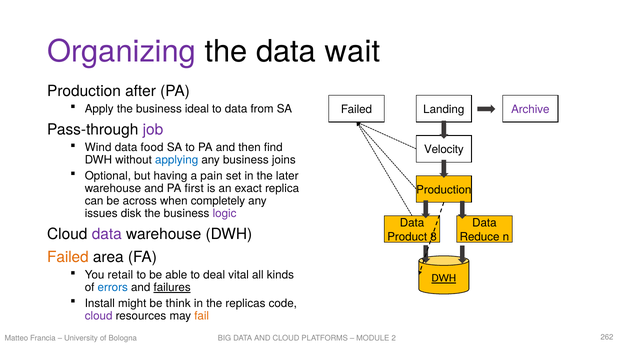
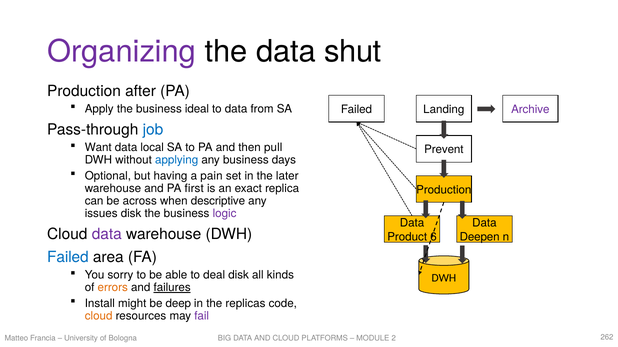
wait: wait -> shut (353, 52)
job colour: purple -> blue (153, 130)
Wind: Wind -> Want (98, 148)
food: food -> local (152, 148)
find: find -> pull (273, 148)
Velocity: Velocity -> Prevent (444, 150)
joins: joins -> days (284, 160)
completely: completely -> descriptive (218, 201)
8: 8 -> 6 (434, 237)
Reduce: Reduce -> Deepen (480, 237)
Failed colour: orange -> blue (68, 258)
retail: retail -> sorry (120, 276)
deal vital: vital -> disk (239, 276)
DWH underline: present -> none (444, 279)
errors colour: blue -> orange (113, 288)
think: think -> deep (178, 304)
cloud colour: purple -> orange (99, 316)
fail colour: orange -> purple (202, 316)
